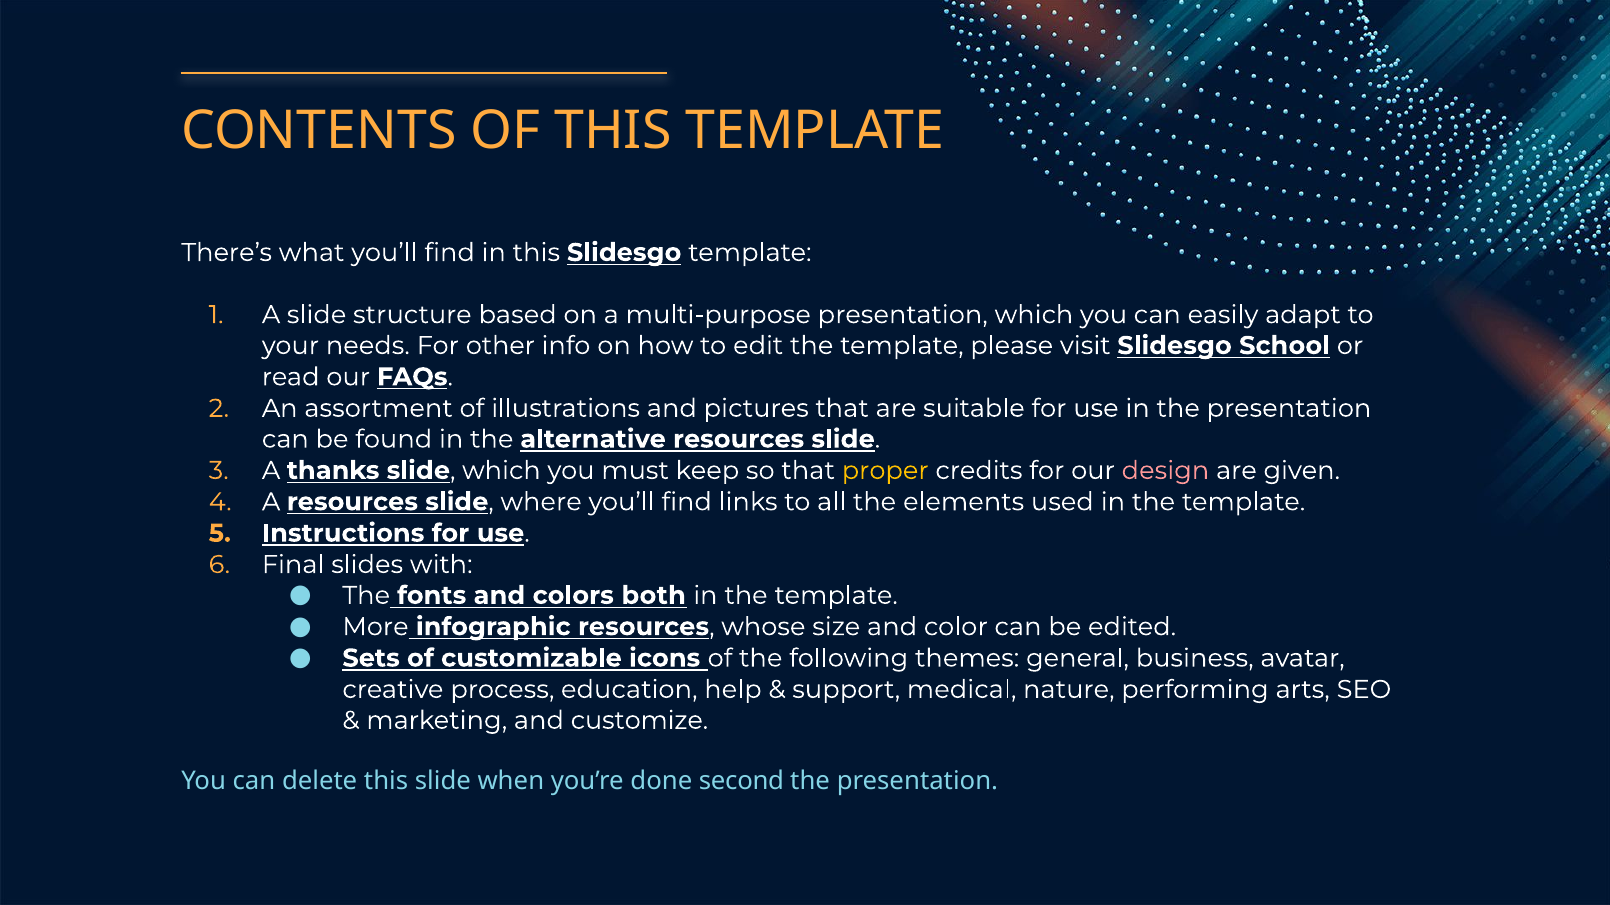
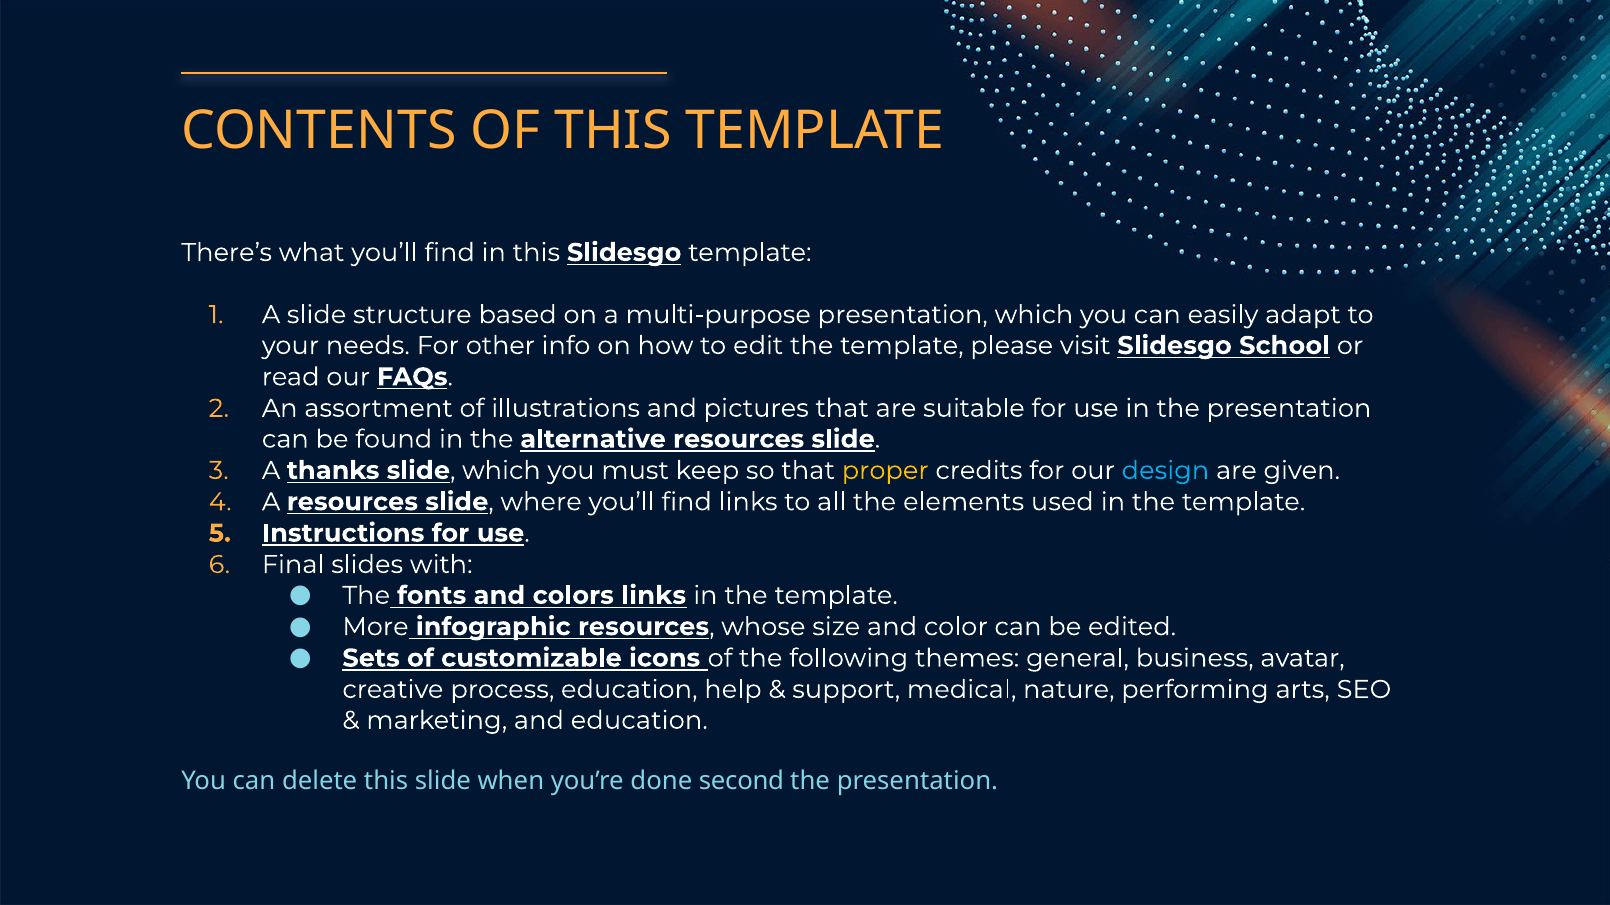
design colour: pink -> light blue (1165, 471)
colors both: both -> links (654, 596)
and customize: customize -> education (639, 721)
